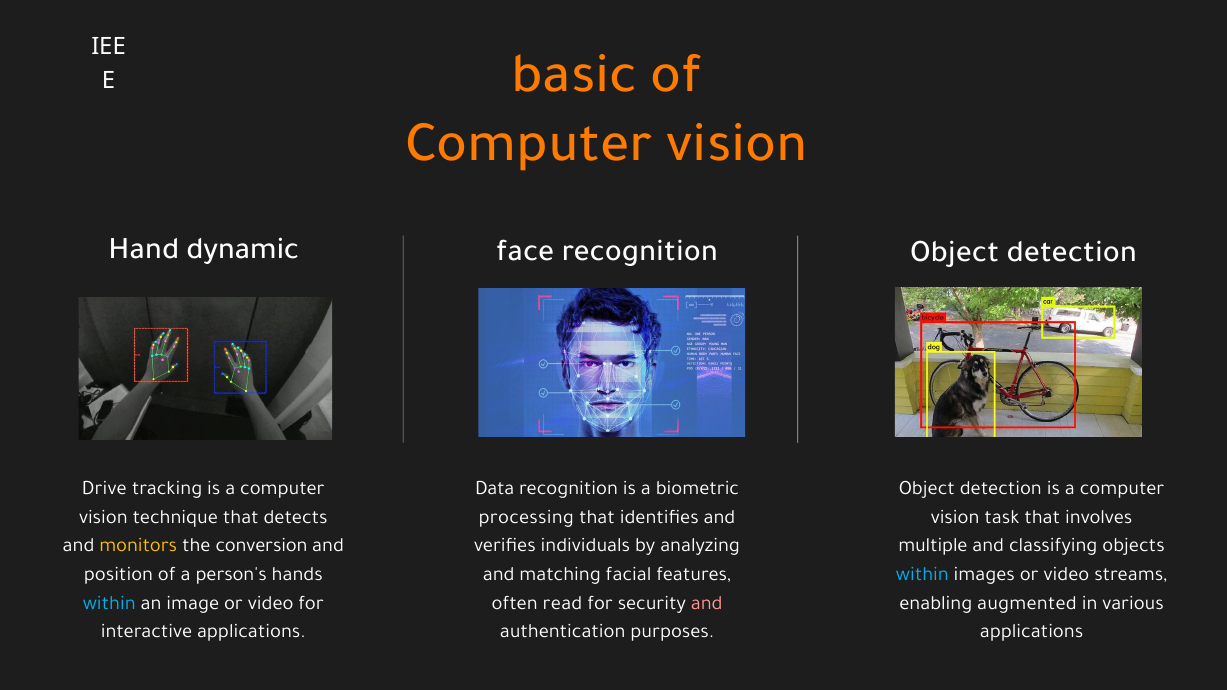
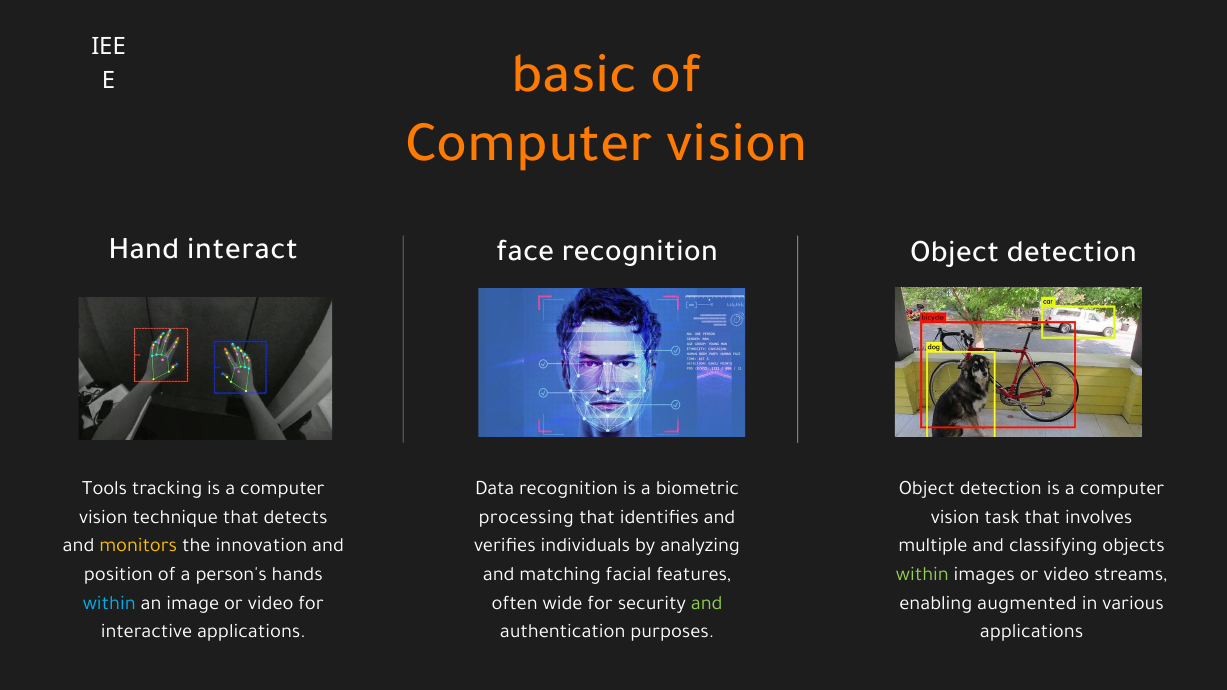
dynamic: dynamic -> interact (242, 248)
Drive: Drive -> Tools (104, 488)
conversion: conversion -> innovation (261, 545)
within colour: light blue -> light green (922, 574)
read: read -> wide (563, 602)
and colour: pink -> light green (707, 602)
